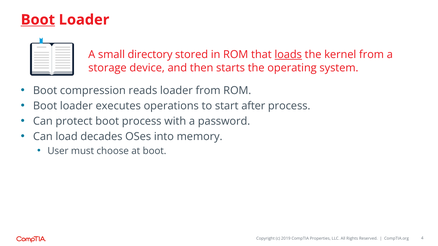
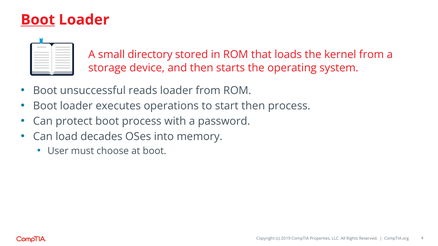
loads underline: present -> none (288, 55)
compression: compression -> unsuccessful (93, 91)
start after: after -> then (253, 106)
